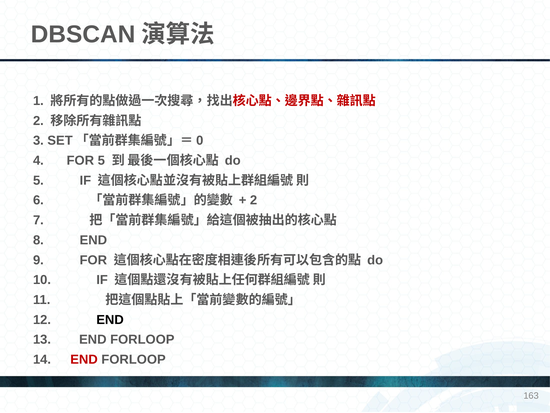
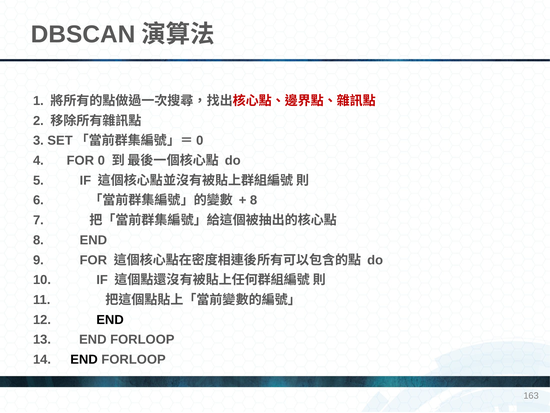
FOR 5: 5 -> 0 (101, 160)
2: 2 -> 8 (254, 200)
END colour: red -> black (84, 359)
